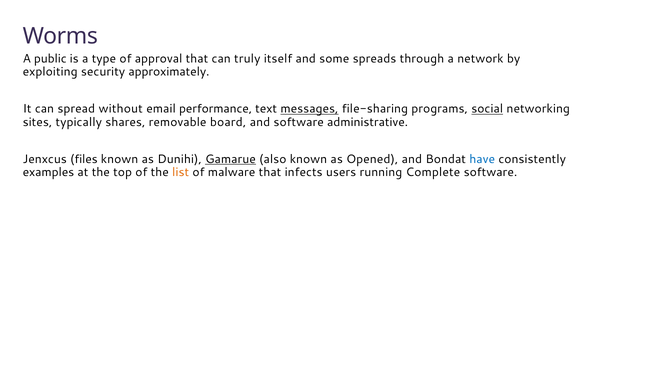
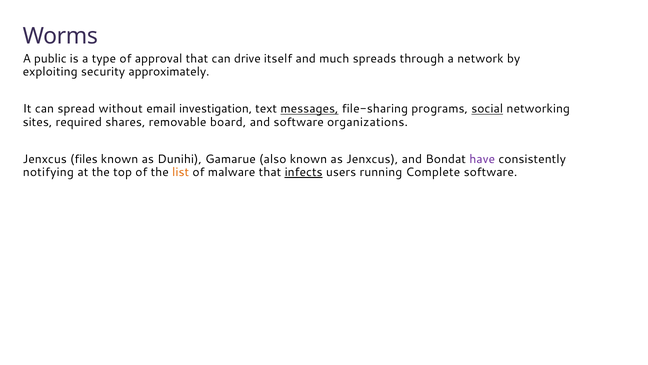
truly: truly -> drive (247, 59)
some: some -> much (334, 59)
performance: performance -> investigation (216, 109)
typically: typically -> required (79, 122)
administrative: administrative -> organizations (367, 122)
Gamarue underline: present -> none (231, 159)
as Opened: Opened -> Jenxcus (372, 159)
have colour: blue -> purple (482, 159)
examples: examples -> notifying (48, 172)
infects underline: none -> present (304, 172)
